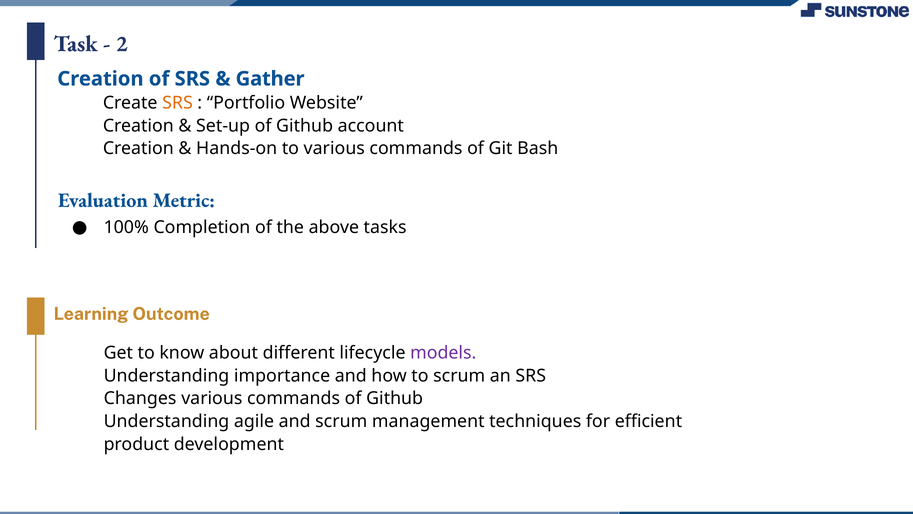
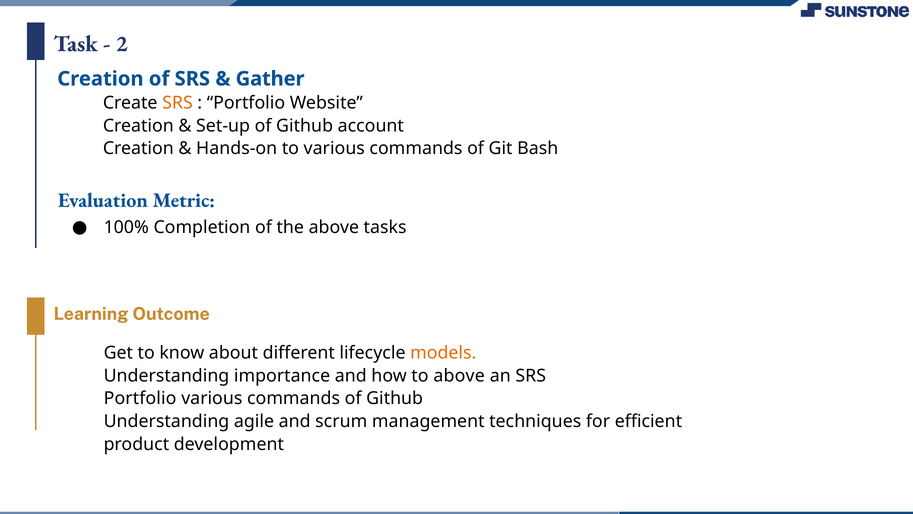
models colour: purple -> orange (443, 353)
to scrum: scrum -> above (459, 375)
Changes: Changes -> Portfolio (140, 398)
